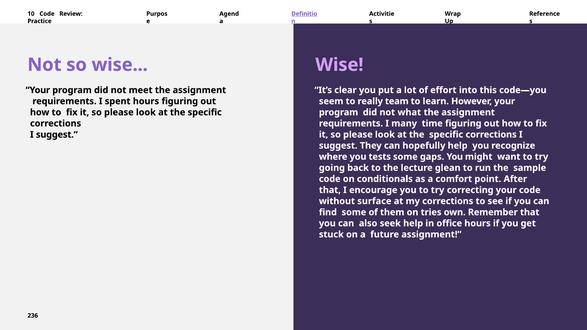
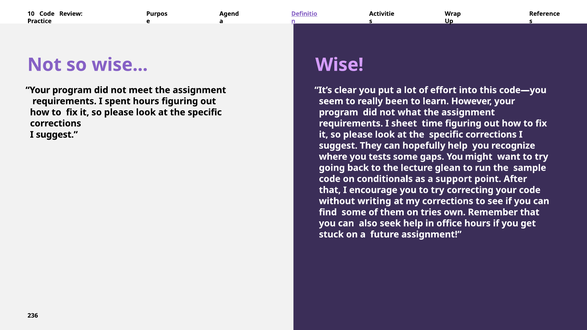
team: team -> been (397, 101)
many: many -> sheet (404, 123)
comfort: comfort -> support (454, 179)
surface: surface -> writing (374, 201)
